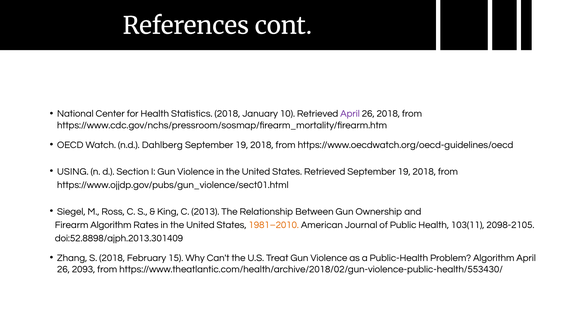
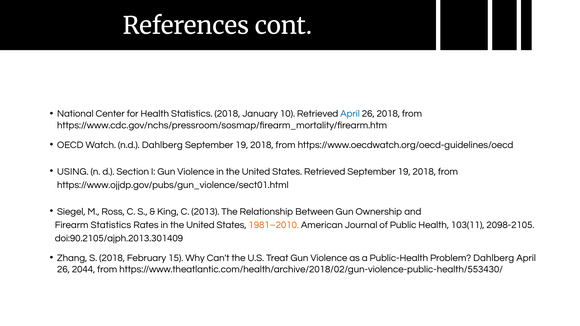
April colour: purple -> blue (350, 114)
Firearm Algorithm: Algorithm -> Statistics (111, 225)
doi:52.8898/ajph.2013.301409: doi:52.8898/ajph.2013.301409 -> doi:90.2105/ajph.2013.301409 (119, 238)
Problem Algorithm: Algorithm -> Dahlberg (494, 258)
2093: 2093 -> 2044 (84, 270)
